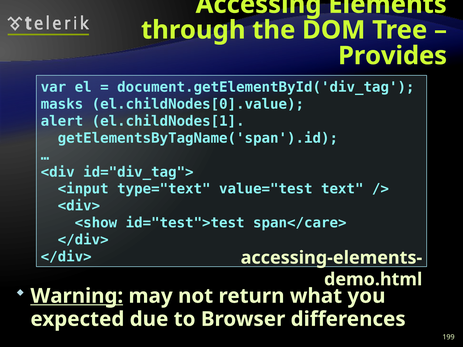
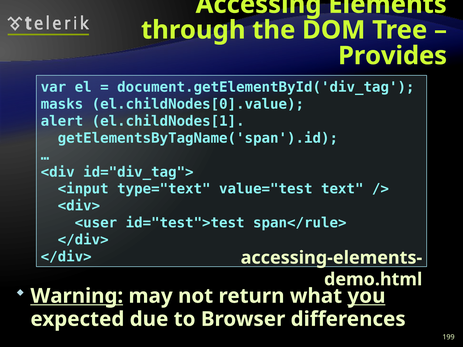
<show: <show -> <user (96, 223)
span</care>: span</care> -> span</rule> (300, 223)
you underline: none -> present (366, 296)
